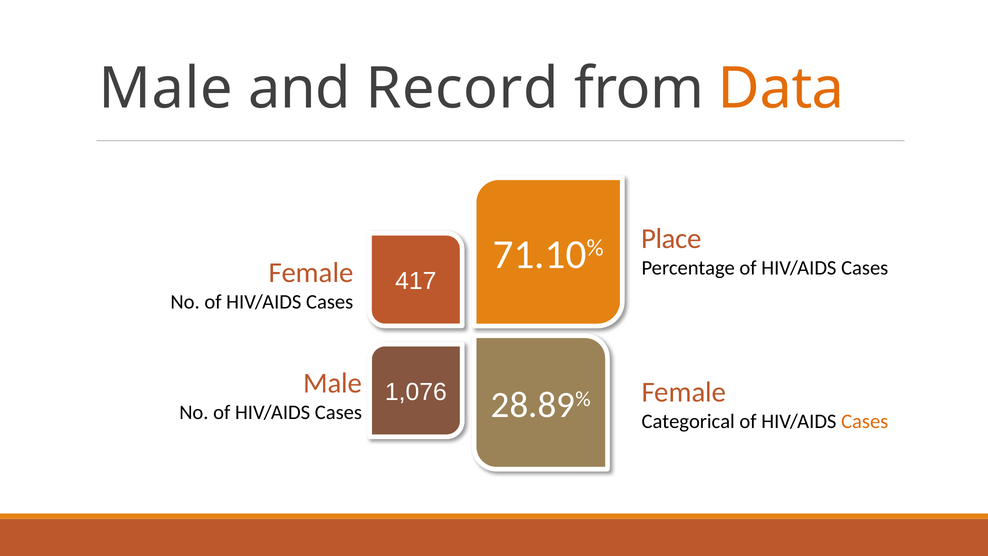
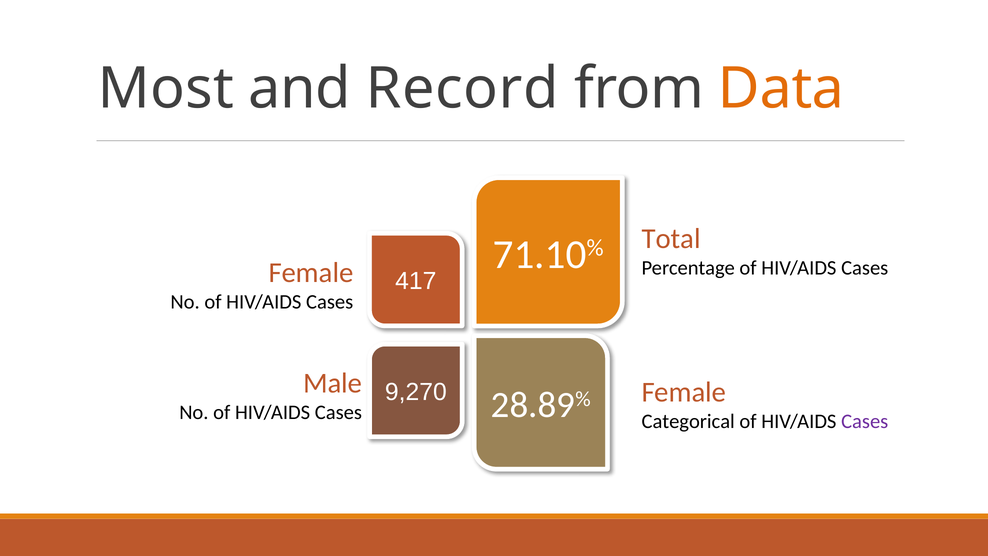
Male: Male -> Most (166, 89)
Place: Place -> Total (671, 239)
1,076: 1,076 -> 9,270 (416, 392)
Cases colour: orange -> purple (865, 421)
